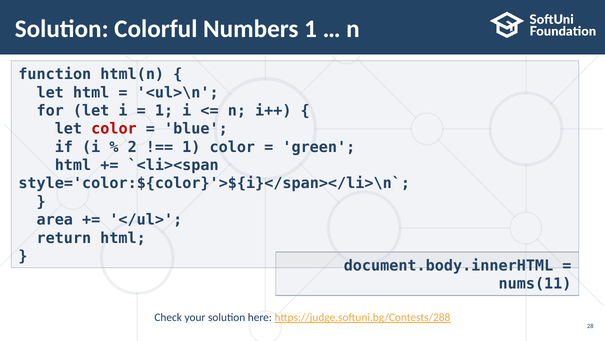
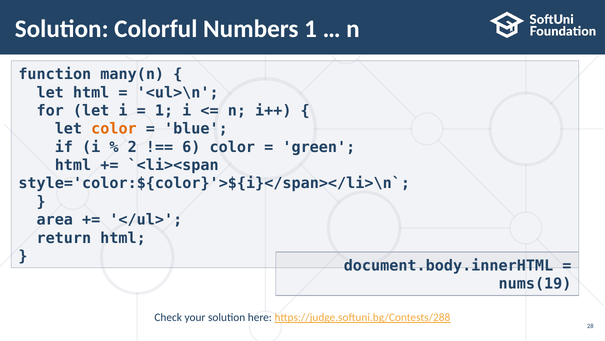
html(n: html(n -> many(n (132, 74)
color colour: red -> orange (114, 129)
1: 1 -> 6 (191, 147)
nums(11: nums(11 -> nums(19 (535, 283)
